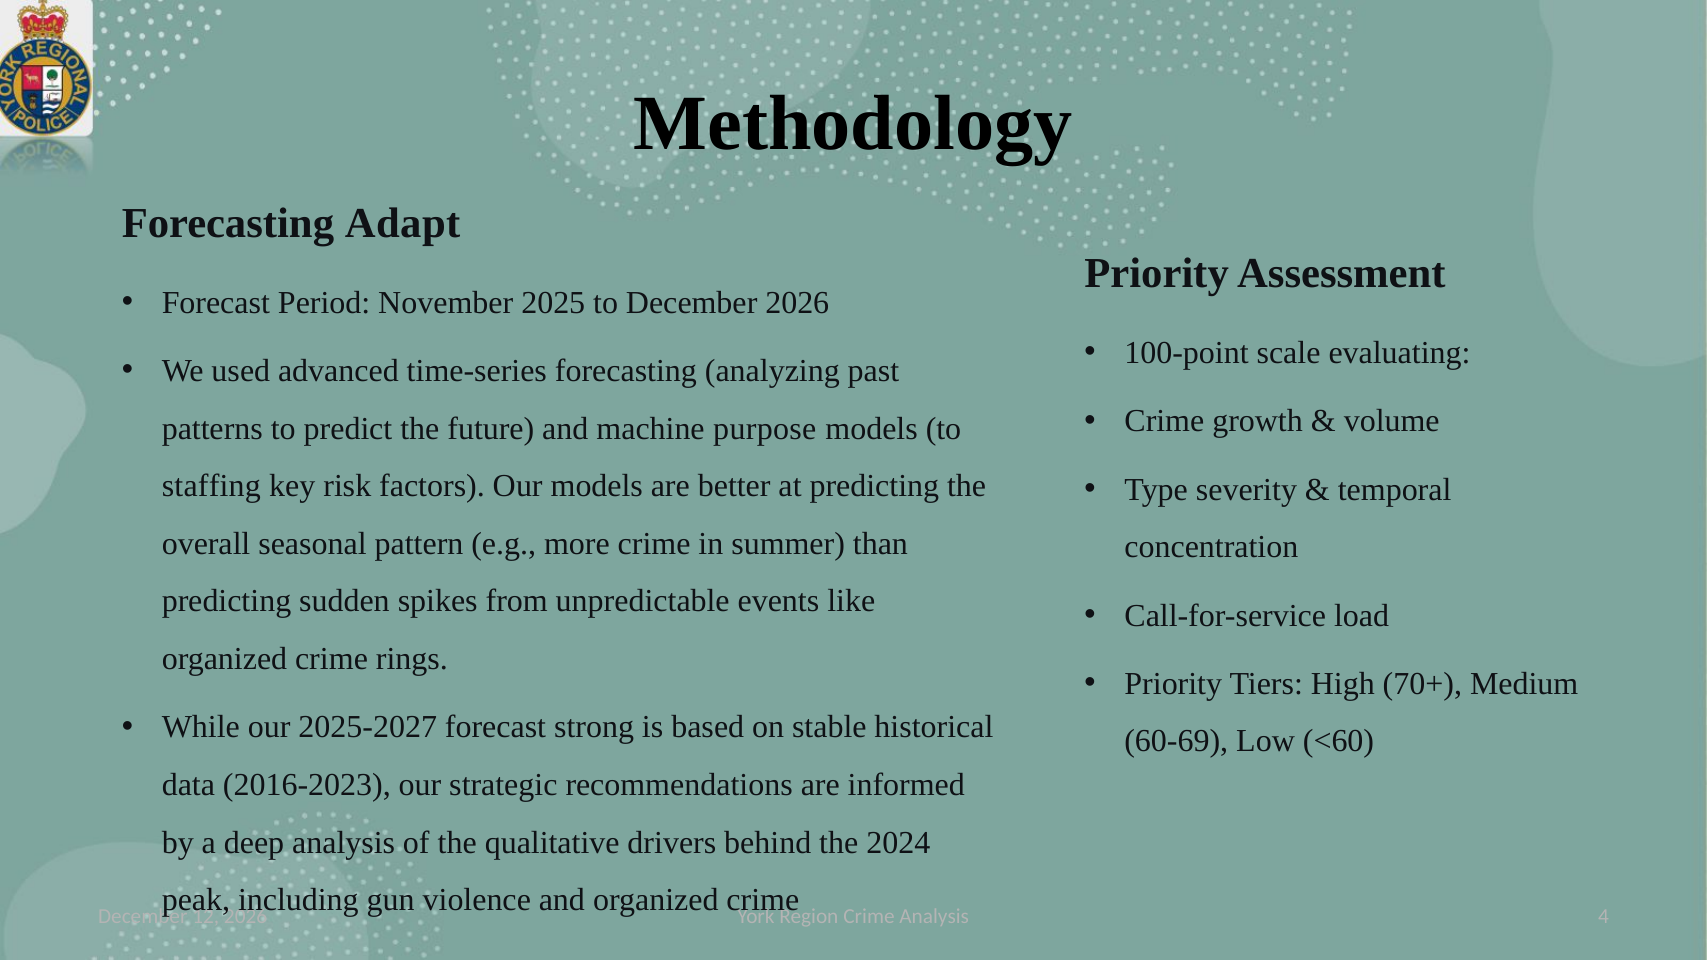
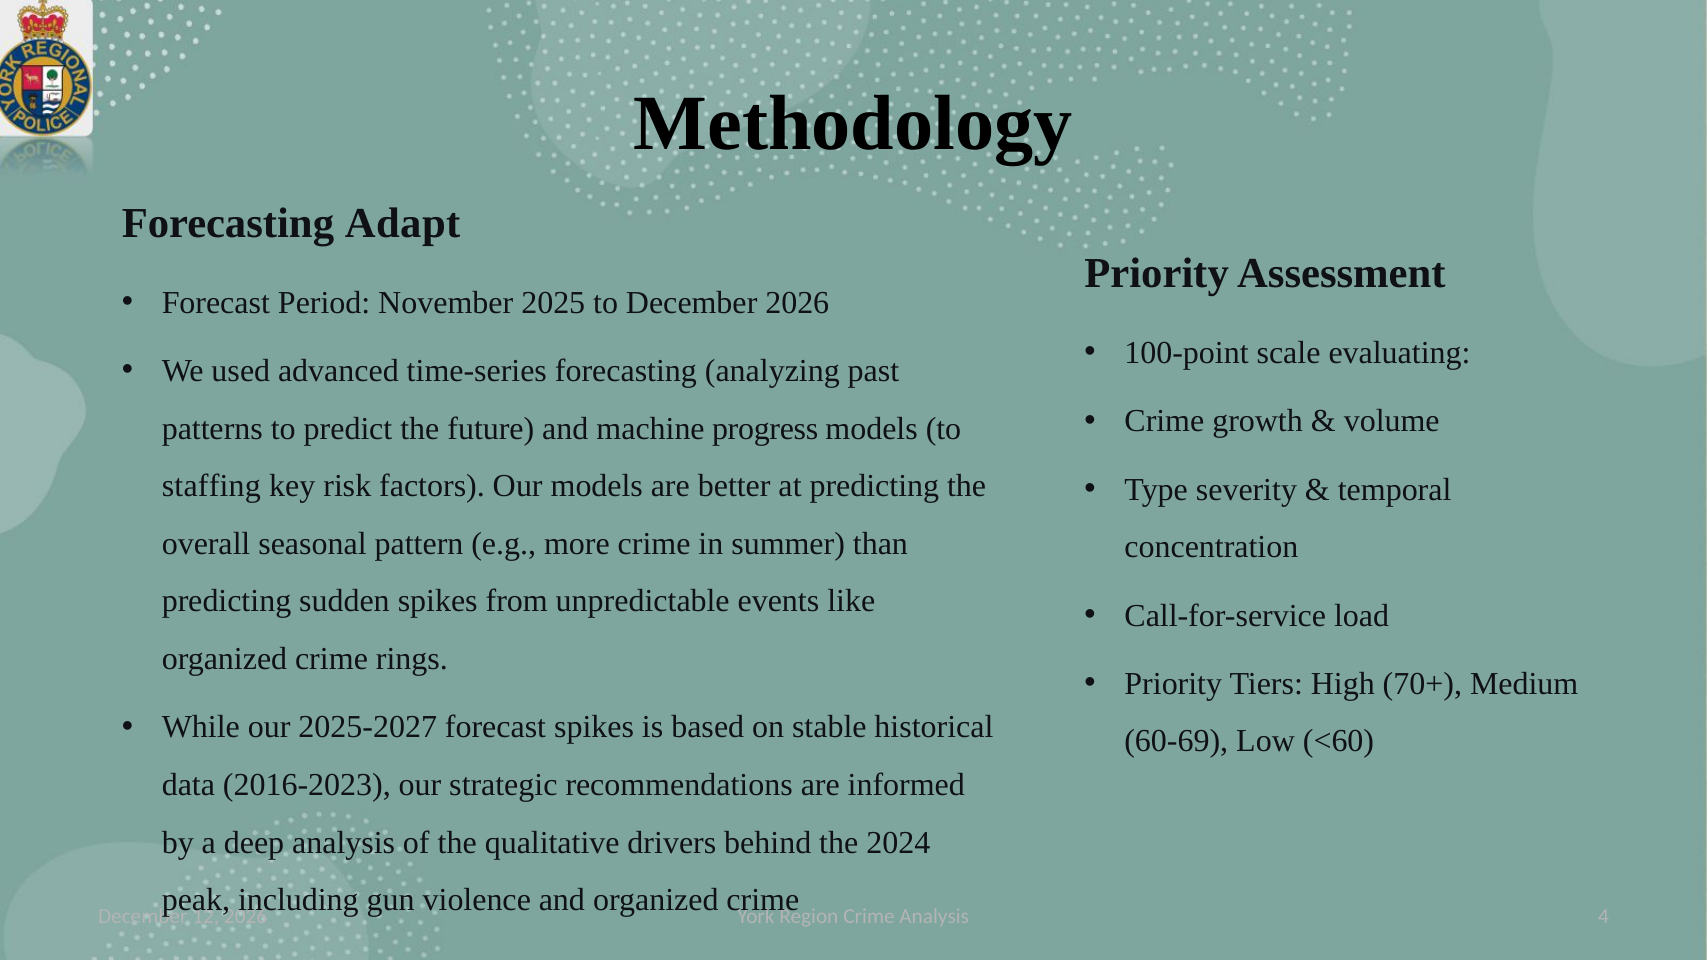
purpose: purpose -> progress (765, 429)
forecast strong: strong -> spikes (594, 727)
